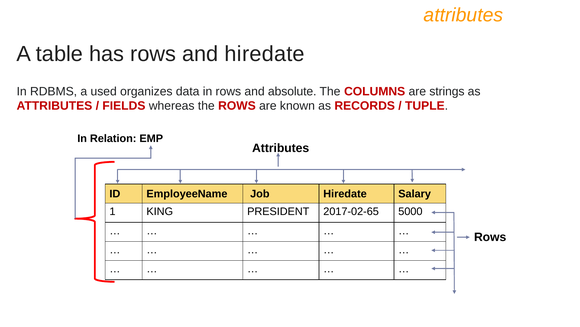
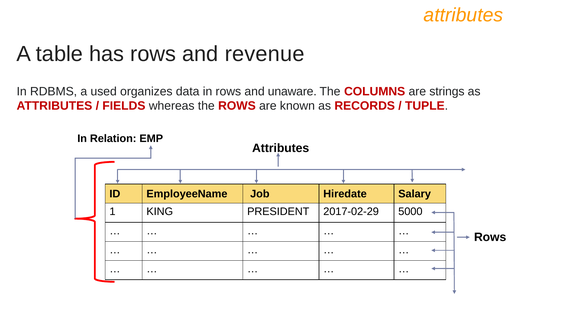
and hiredate: hiredate -> revenue (265, 54)
absolute: absolute -> unaware (292, 91)
2017-02-65: 2017-02-65 -> 2017-02-29 (351, 211)
